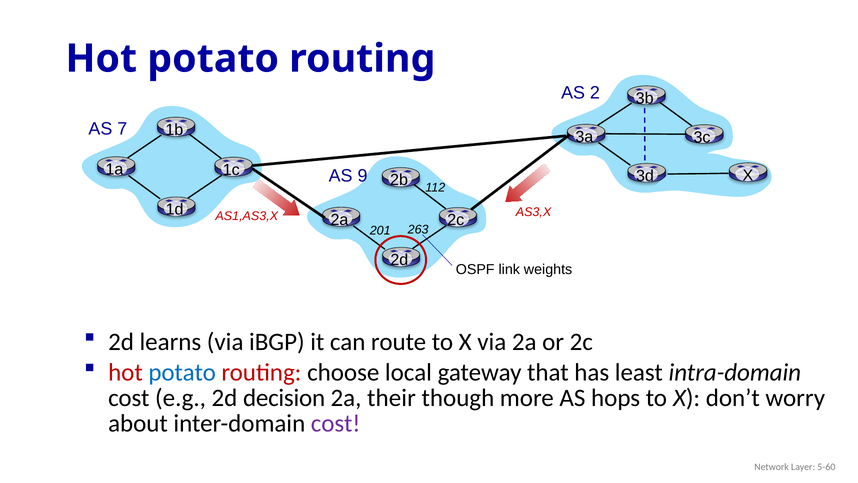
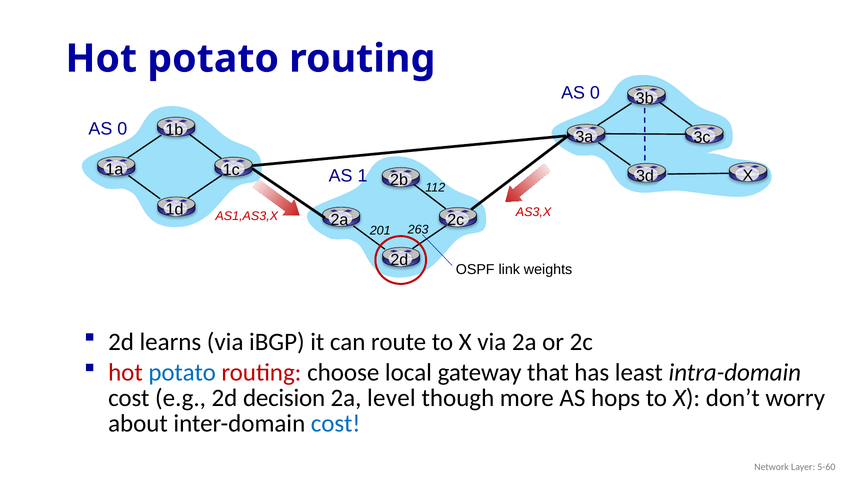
2: 2 -> 0 (595, 93)
7: 7 -> 0 (122, 129)
9: 9 -> 1 (362, 176)
their: their -> level (391, 398)
cost colour: purple -> blue (336, 423)
